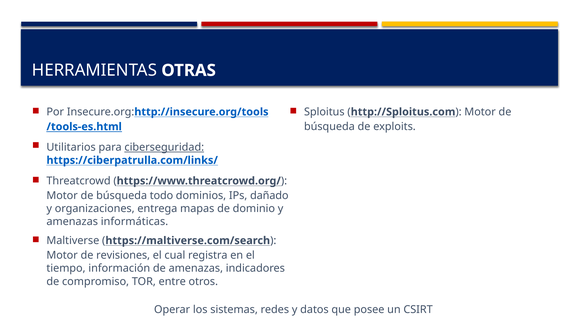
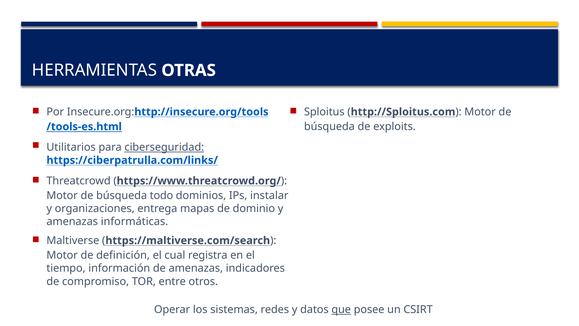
dañado: dañado -> instalar (269, 195)
revisiones: revisiones -> definición (123, 255)
que underline: none -> present (341, 309)
